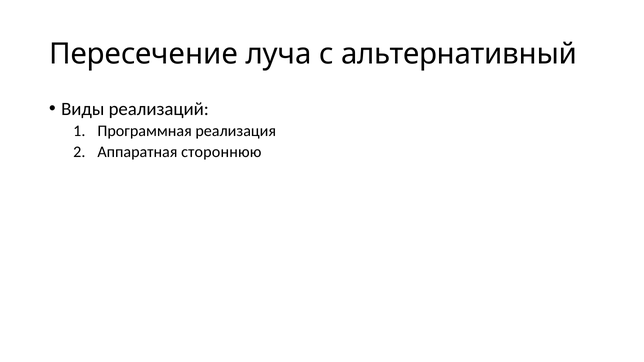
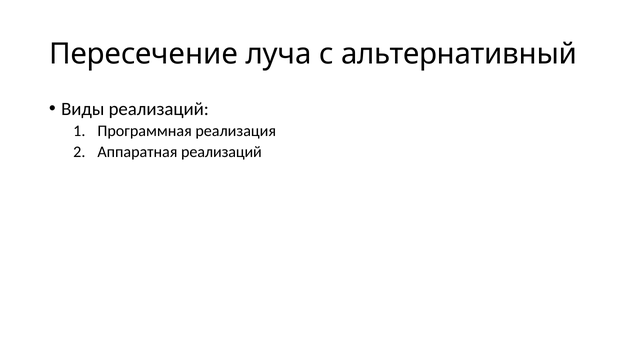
Аппаратная стороннюю: стороннюю -> реализаций (221, 152)
